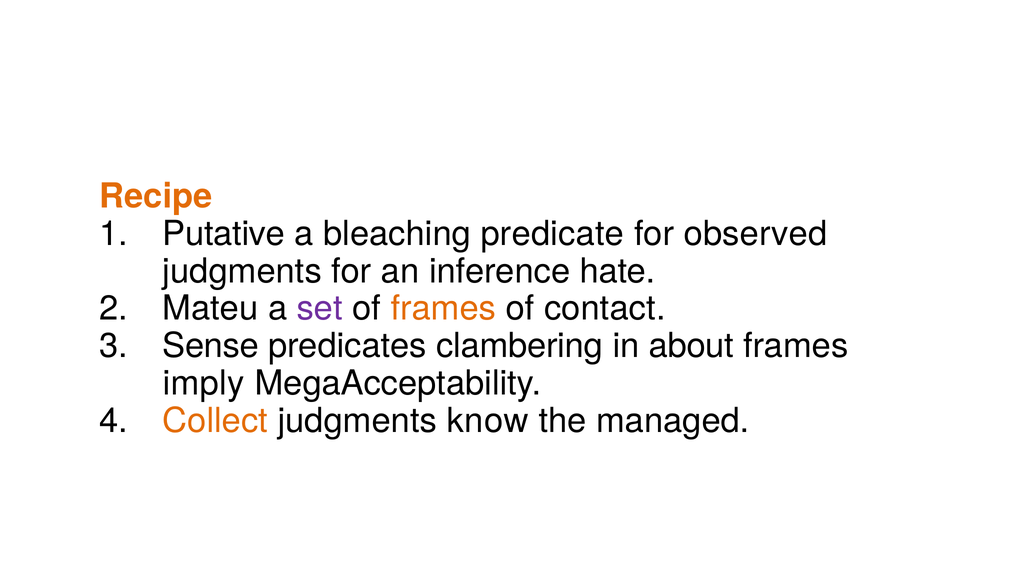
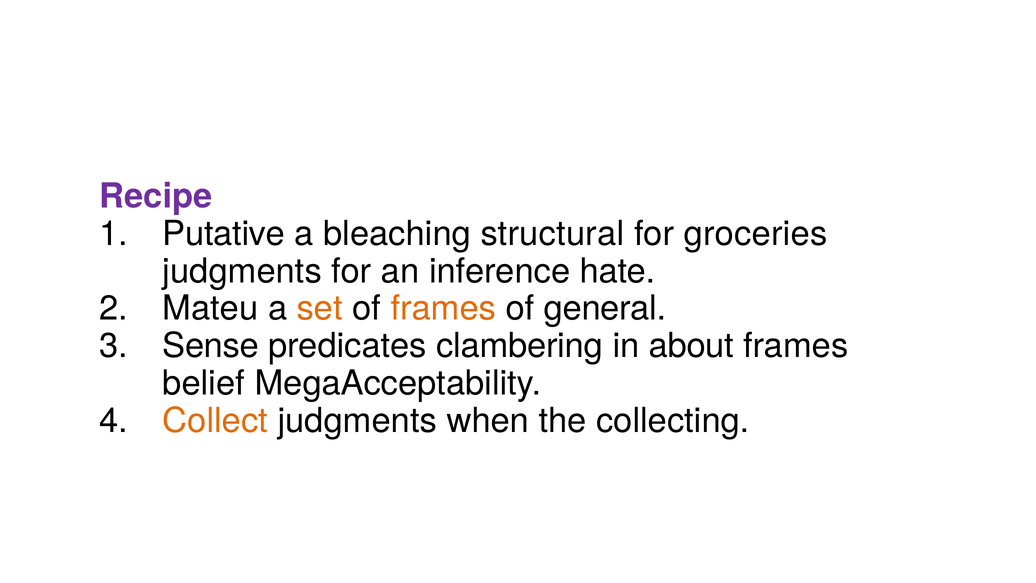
Recipe colour: orange -> purple (156, 196)
predicate: predicate -> structural (552, 234)
observed: observed -> groceries (755, 234)
set colour: purple -> orange (320, 308)
contact: contact -> general (605, 308)
imply: imply -> belief (204, 383)
know: know -> when (488, 420)
managed: managed -> collecting (673, 420)
